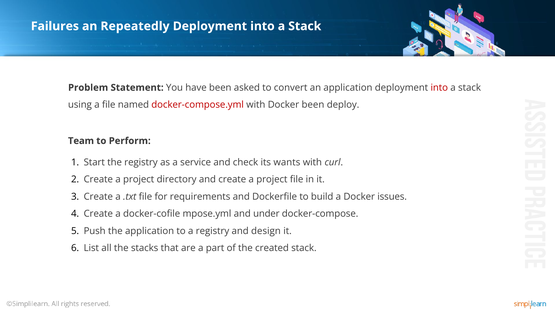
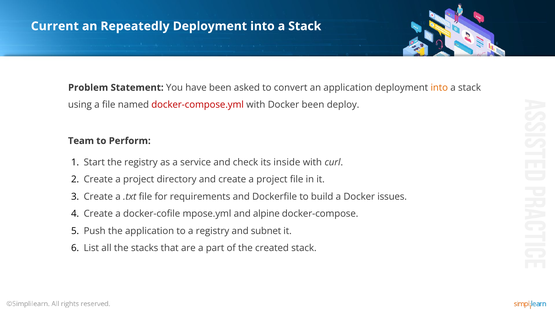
Failures: Failures -> Current (55, 26)
into colour: red -> orange (439, 88)
wants: wants -> inside (287, 162)
under: under -> alpine (266, 214)
design: design -> subnet (266, 231)
